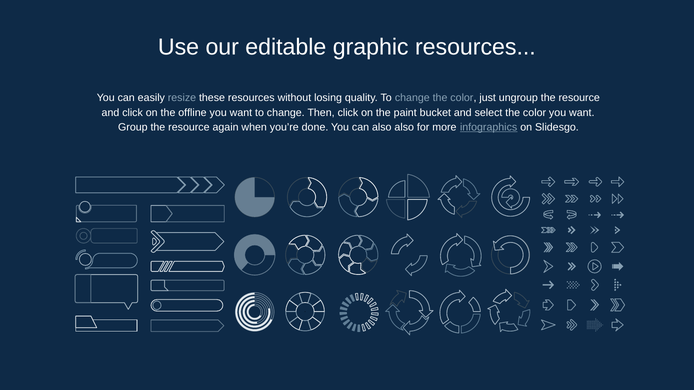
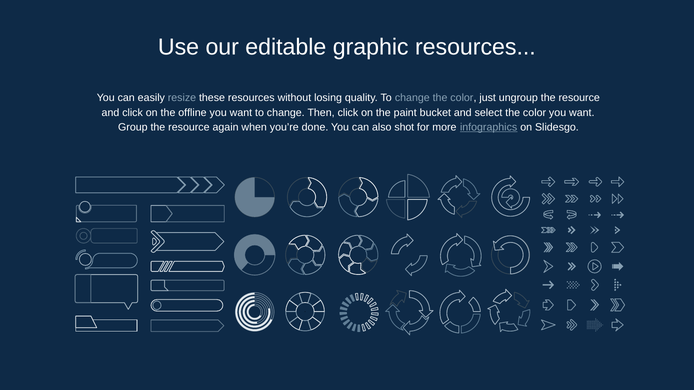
also also: also -> shot (404, 127)
